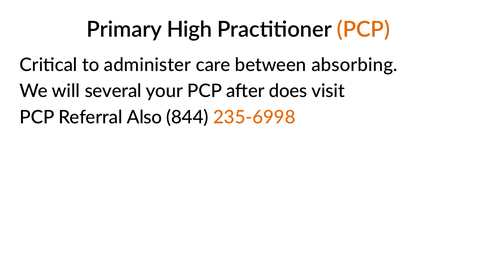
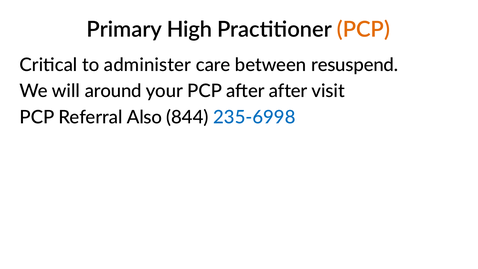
absorbing: absorbing -> resuspend (355, 65)
several: several -> around (113, 91)
after does: does -> after (288, 91)
235-6998 colour: orange -> blue (254, 117)
